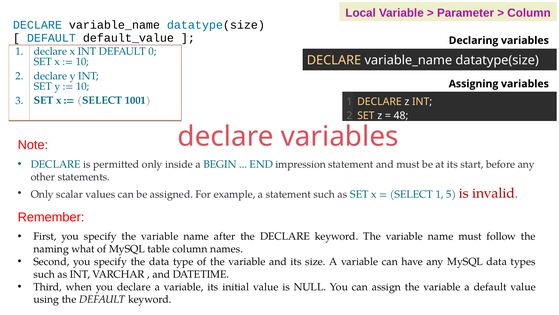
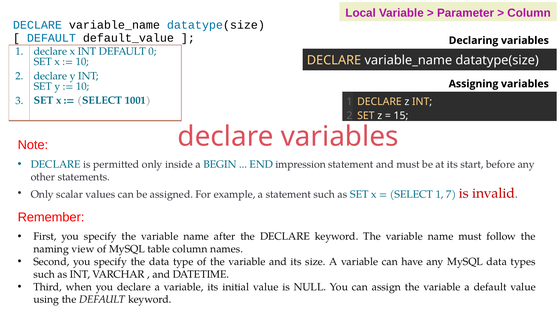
48: 48 -> 15 (401, 116)
5: 5 -> 7 (451, 194)
what: what -> view (83, 249)
